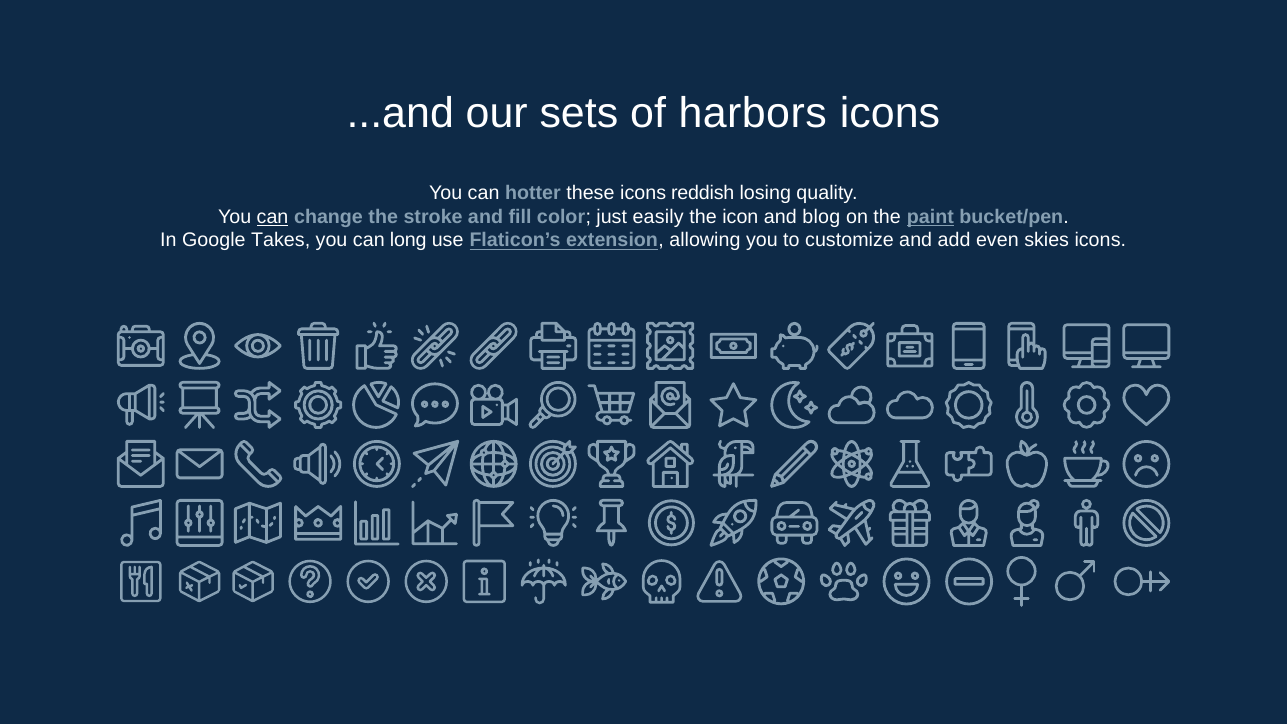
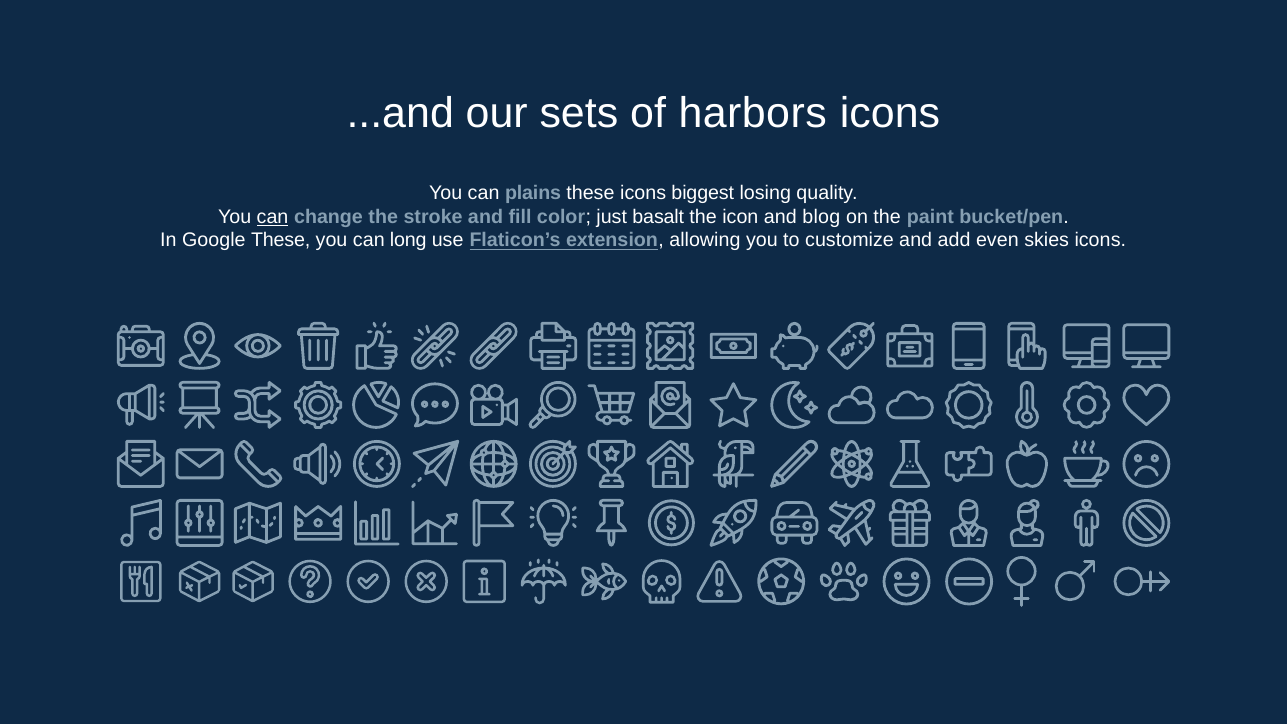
hotter: hotter -> plains (533, 193)
reddish: reddish -> biggest (703, 193)
easily: easily -> basalt (658, 217)
paint underline: present -> none (930, 217)
Google Takes: Takes -> These (281, 240)
